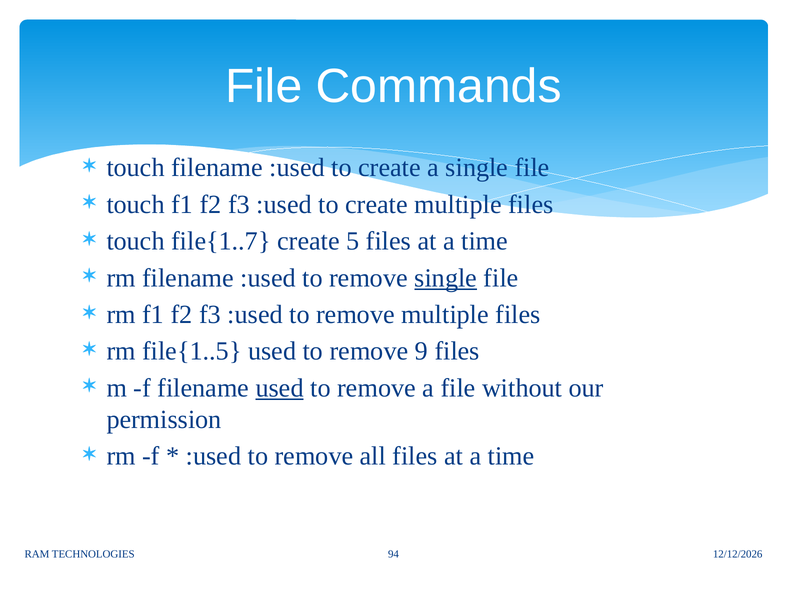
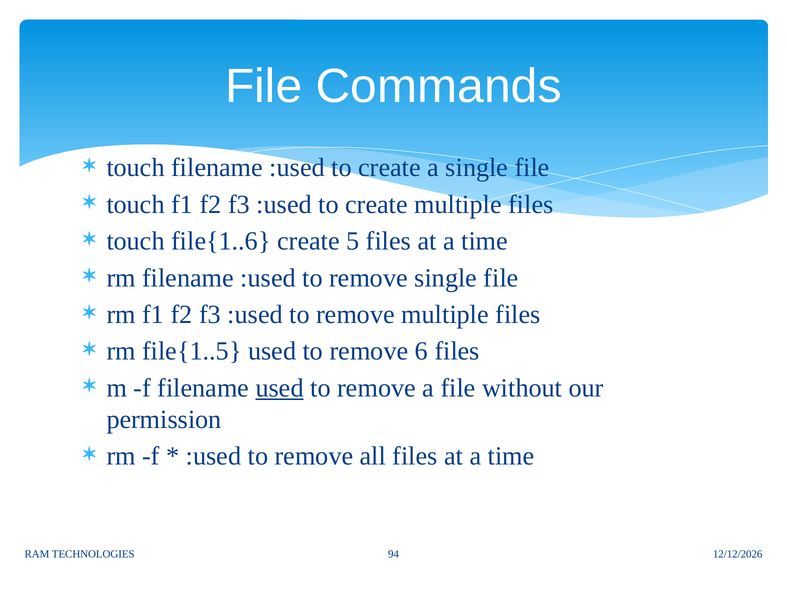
file{1..7: file{1..7 -> file{1..6 (221, 241)
single underline: present -> none (446, 278)
9: 9 -> 6 (421, 351)
